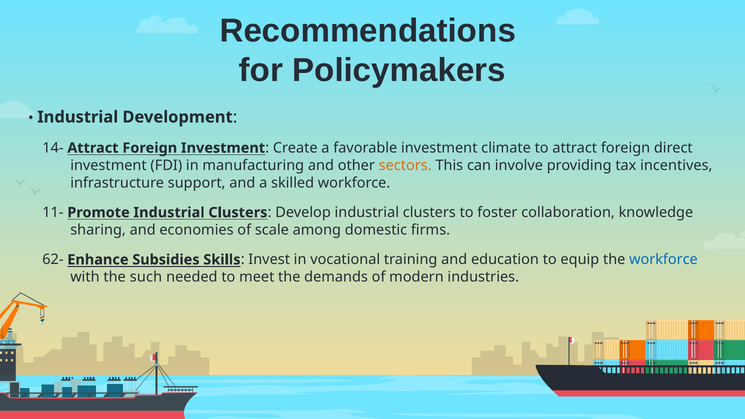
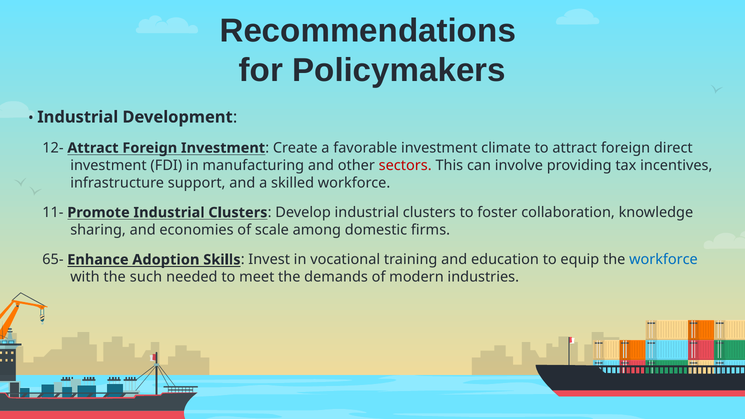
14-: 14- -> 12- (53, 148)
sectors colour: orange -> red (405, 165)
62-: 62- -> 65- (53, 260)
Subsidies: Subsidies -> Adoption (166, 260)
